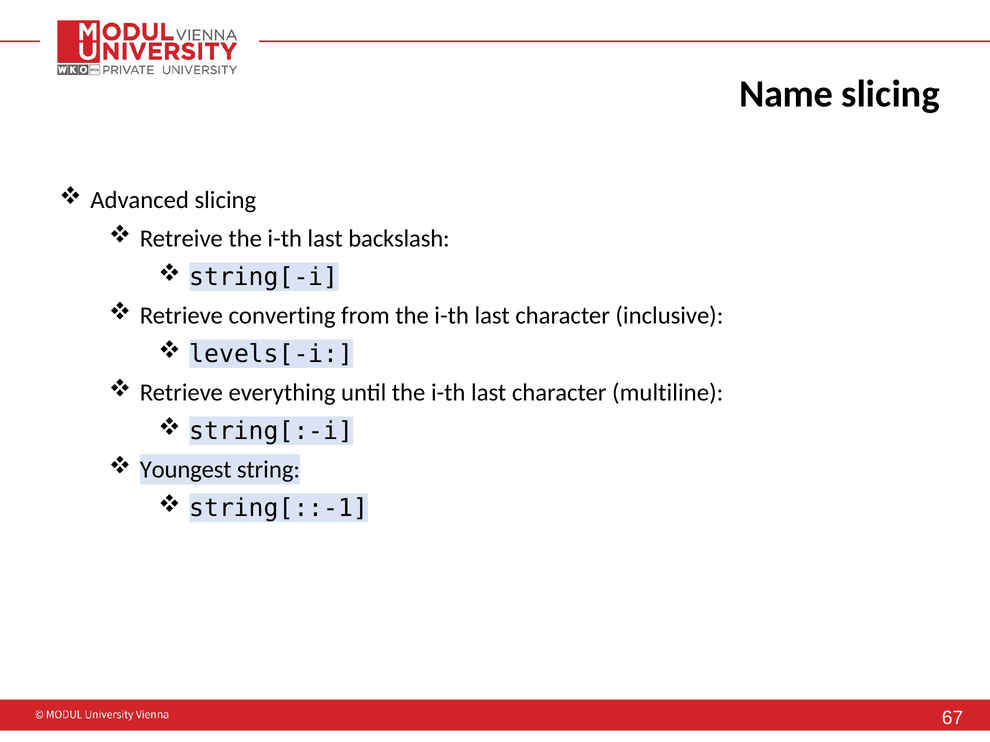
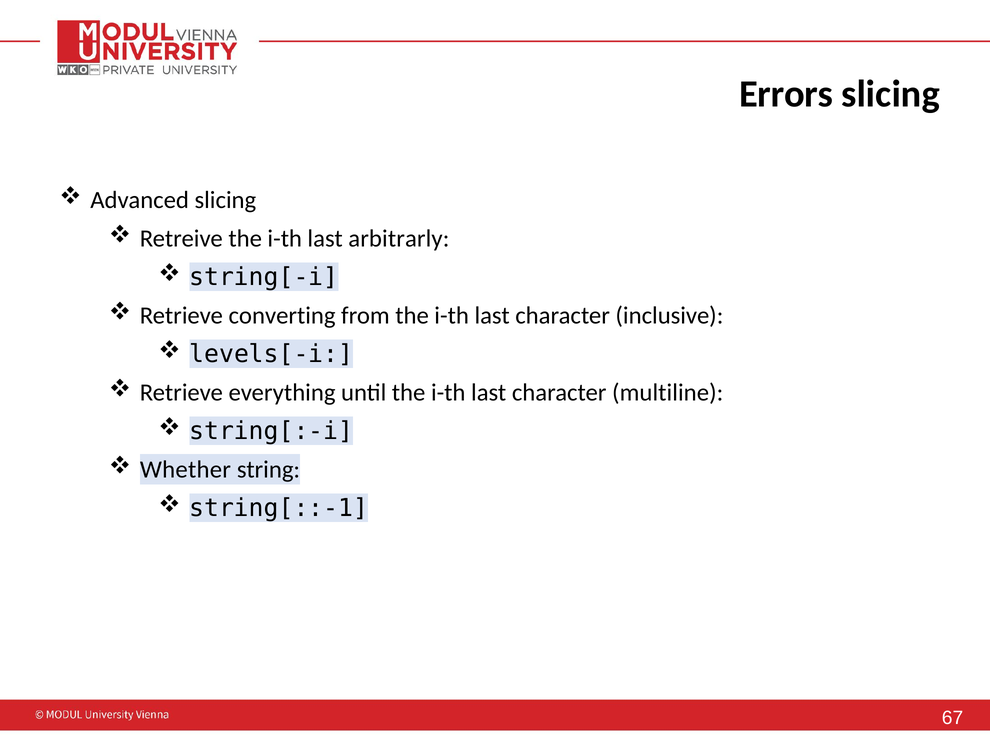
Name: Name -> Errors (786, 94)
backslash: backslash -> arbitrarly (399, 239)
Youngest: Youngest -> Whether (185, 470)
